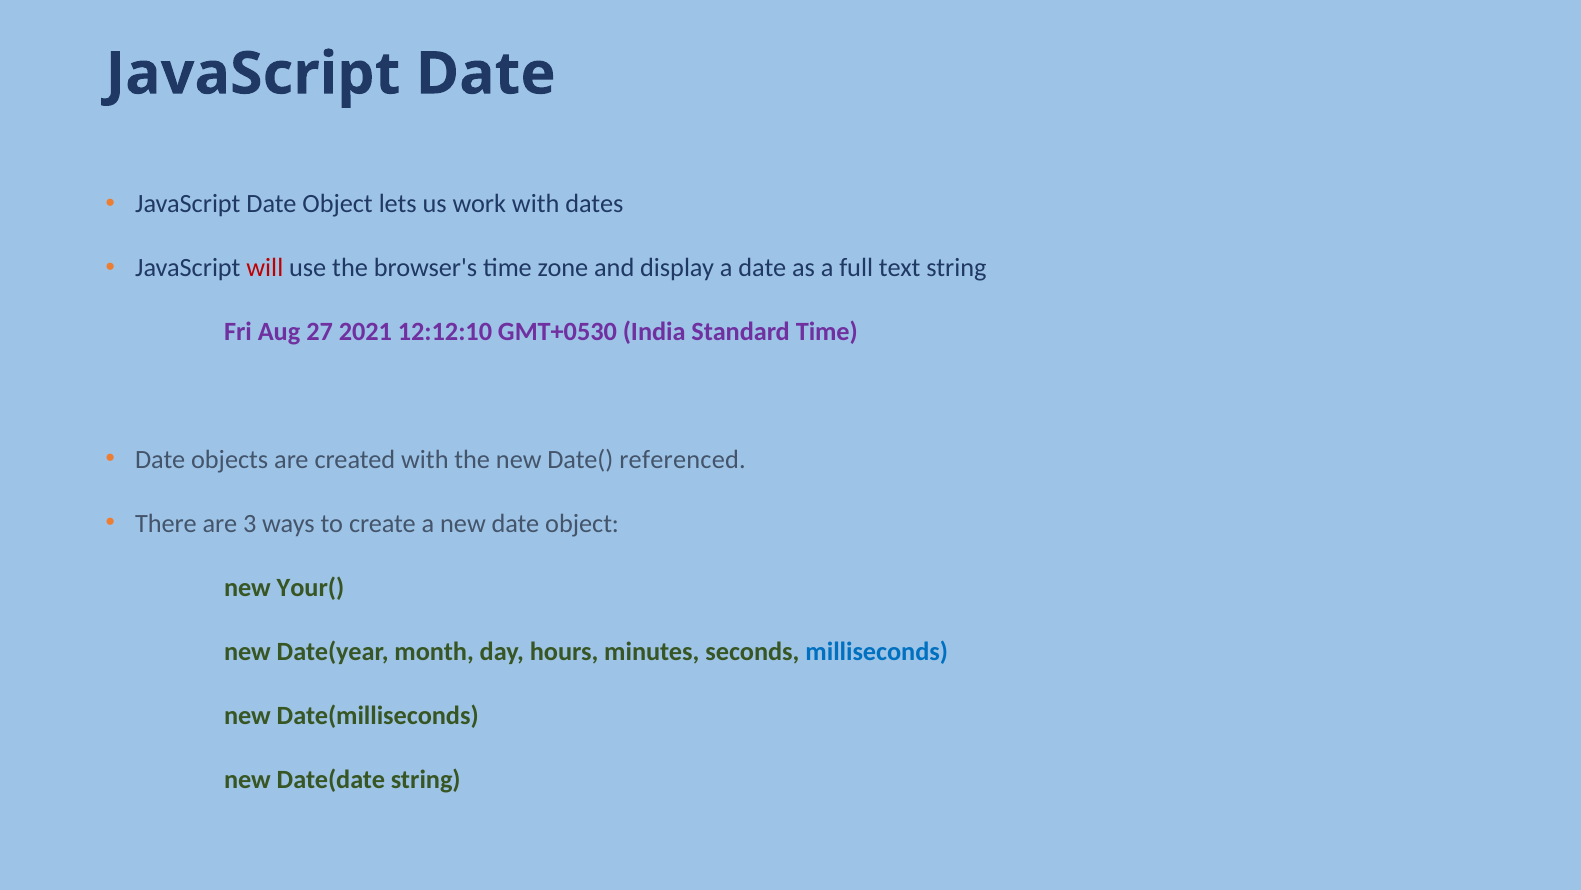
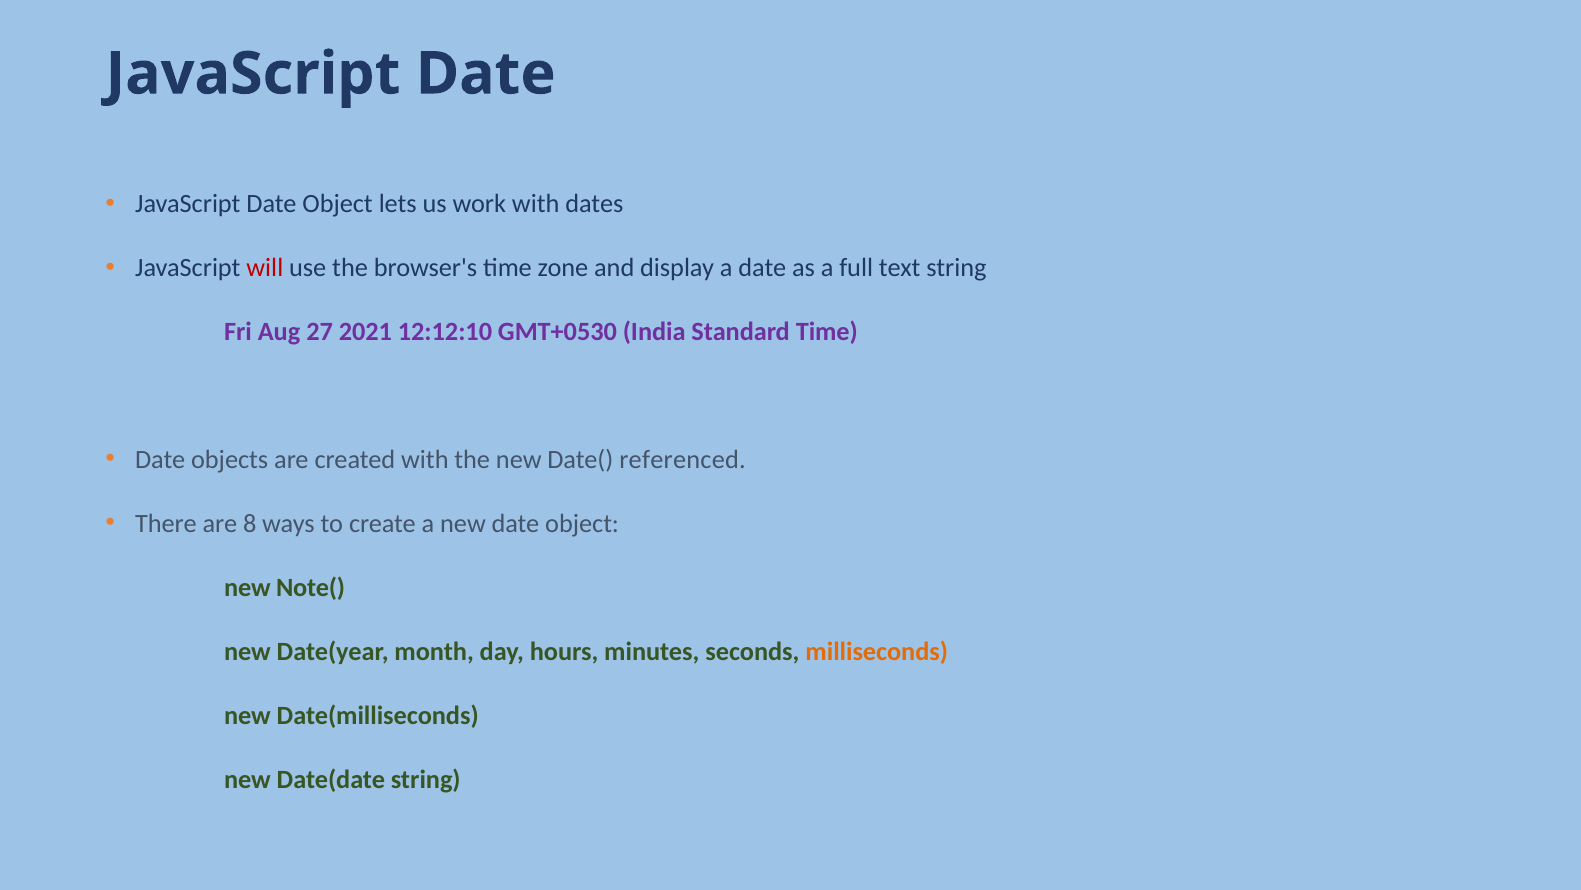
3: 3 -> 8 (250, 523)
Your(: Your( -> Note( (311, 587)
milliseconds colour: blue -> orange (877, 651)
